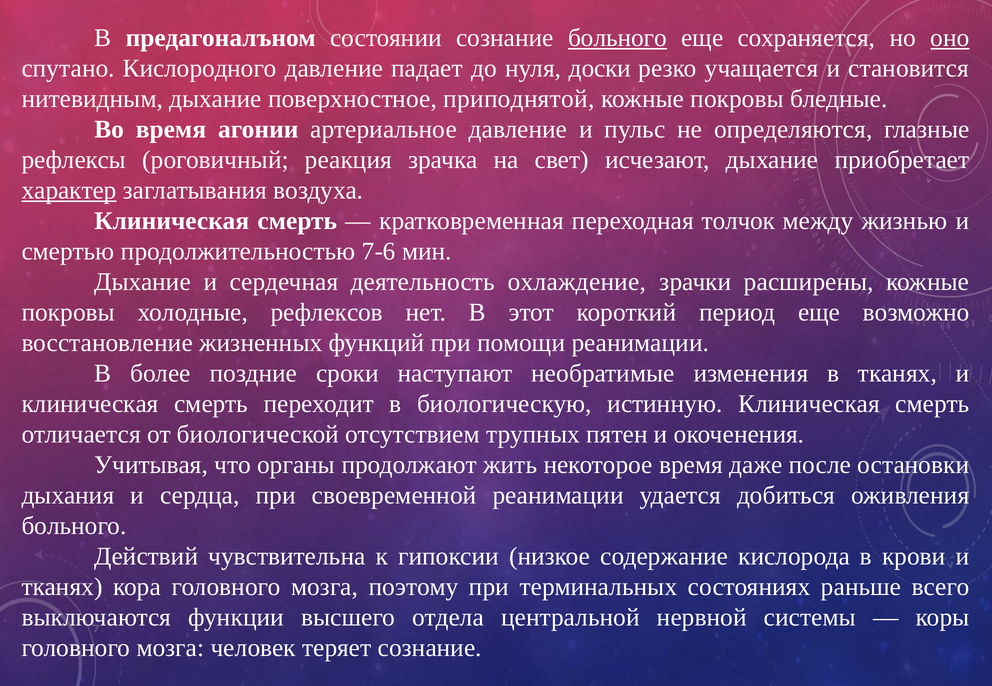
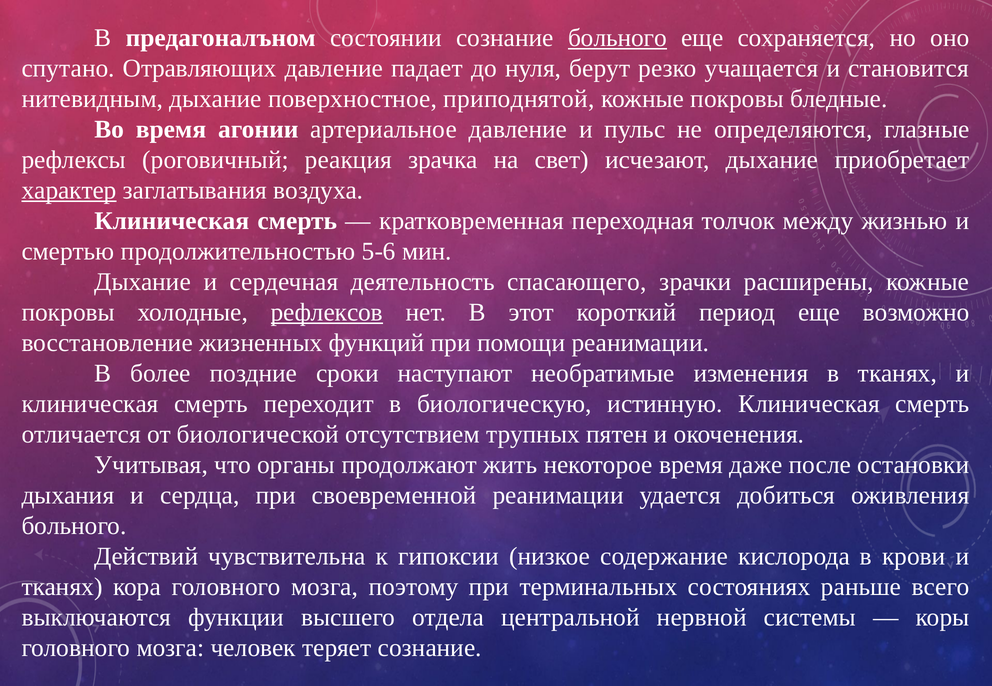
оно underline: present -> none (950, 38)
Кислородного: Кислородного -> Отравляющих (200, 68)
доски: доски -> берут (600, 68)
7-6: 7-6 -> 5-6 (379, 252)
охлаждение: охлаждение -> спасающего (577, 282)
рефлексов underline: none -> present (327, 313)
